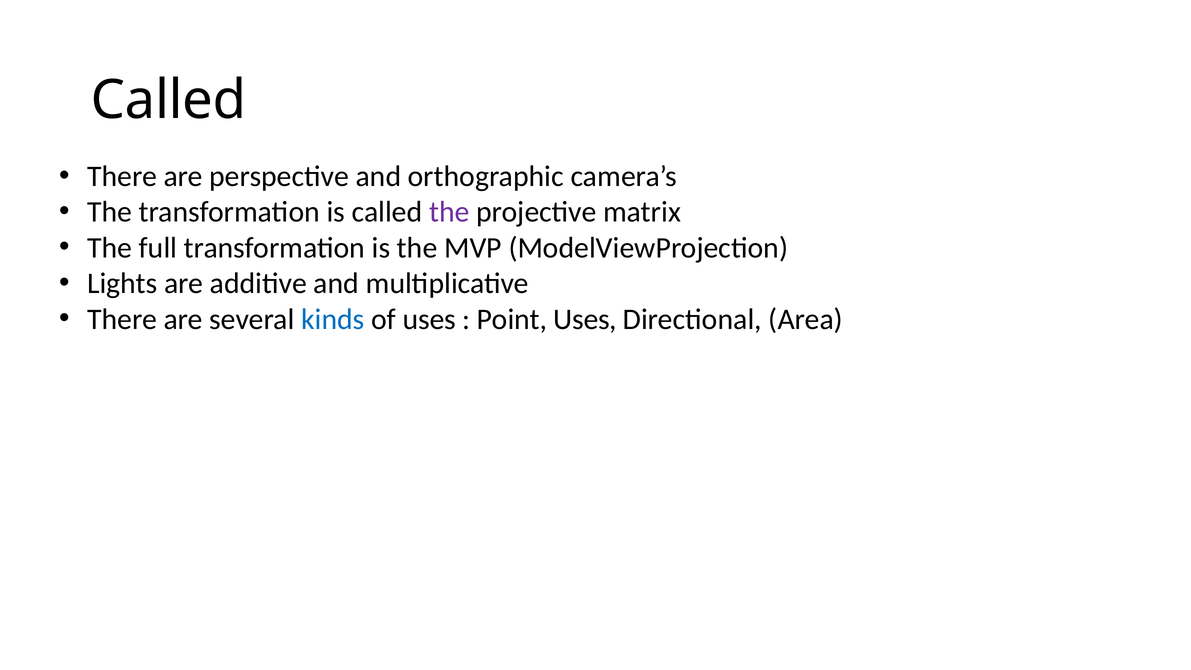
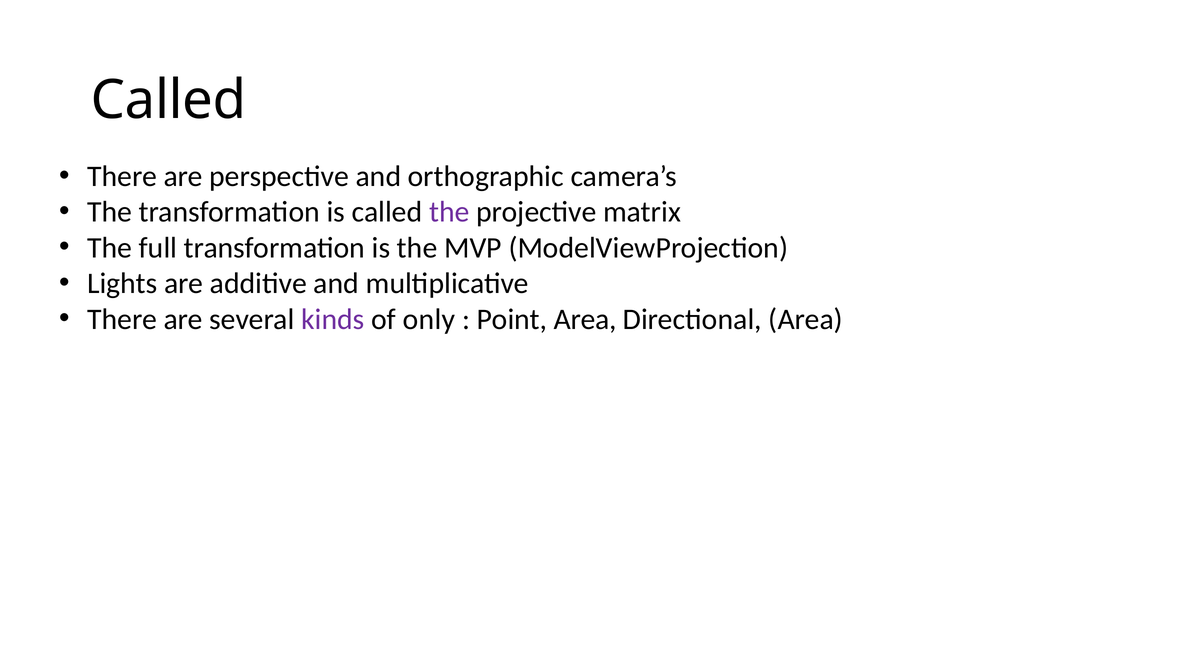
kinds colour: blue -> purple (333, 319)
of uses: uses -> only (429, 319)
Point Uses: Uses -> Area (585, 319)
